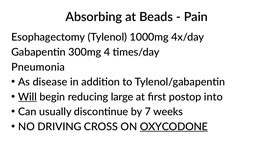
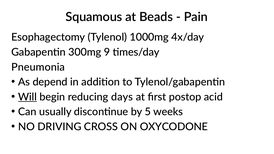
Absorbing: Absorbing -> Squamous (94, 17)
4: 4 -> 9 (107, 52)
disease: disease -> depend (50, 82)
large: large -> days (122, 97)
into: into -> acid (213, 97)
7: 7 -> 5 (148, 112)
OXYCODONE underline: present -> none (174, 127)
